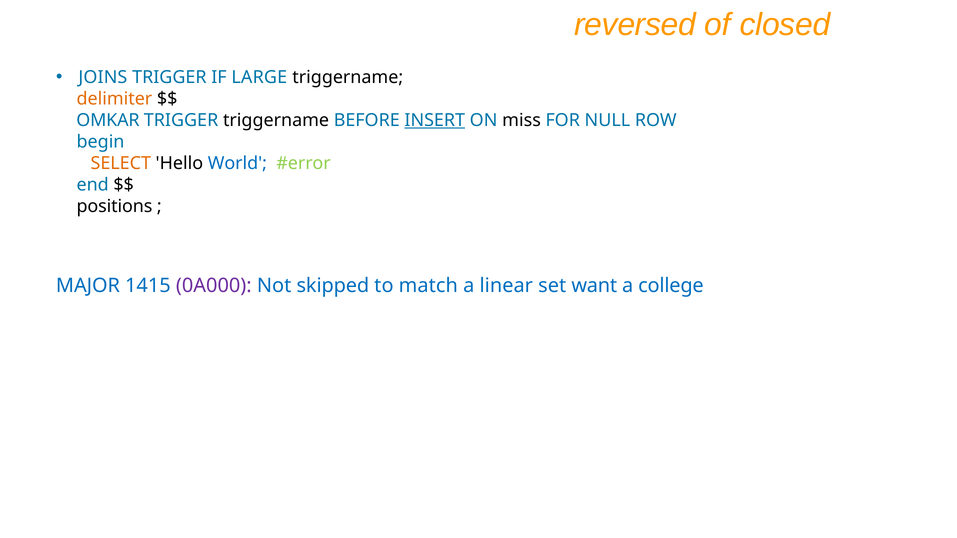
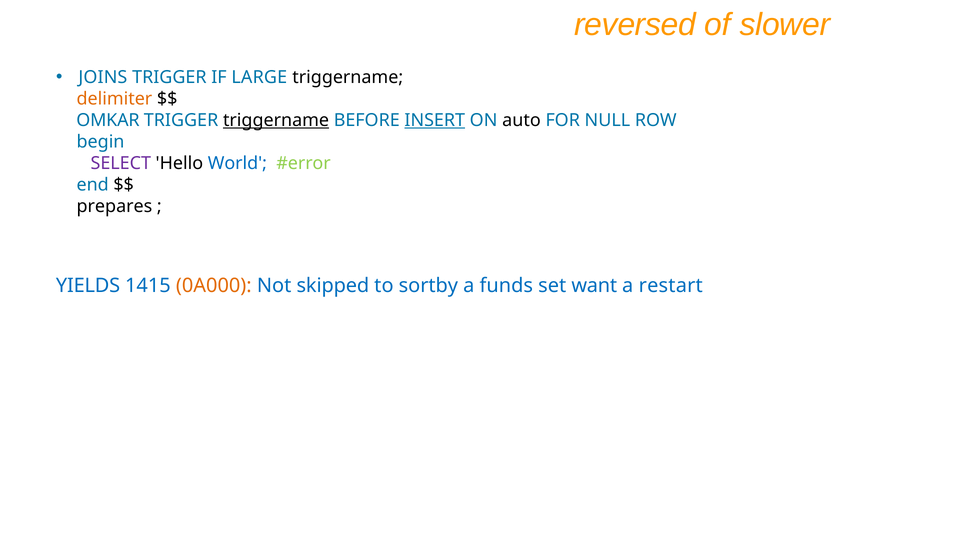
closed: closed -> slower (785, 25)
triggername underline: none -> present (276, 120)
miss: miss -> auto (522, 120)
SELECT colour: orange -> purple (121, 164)
positions: positions -> prepares (114, 207)
MAJOR: MAJOR -> YIELDS (88, 286)
0A000 colour: purple -> orange (214, 286)
match: match -> sortby (428, 286)
linear: linear -> funds (506, 286)
college: college -> restart (671, 286)
